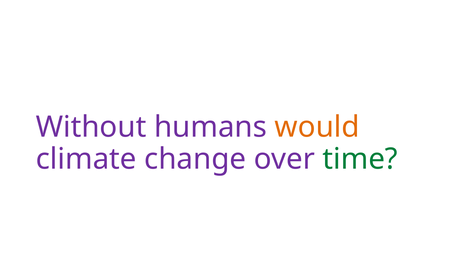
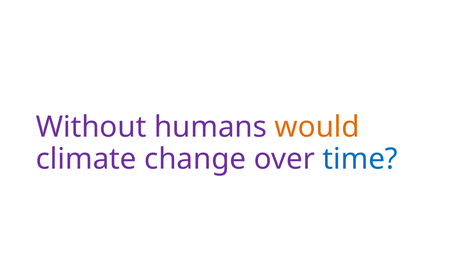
time colour: green -> blue (360, 159)
